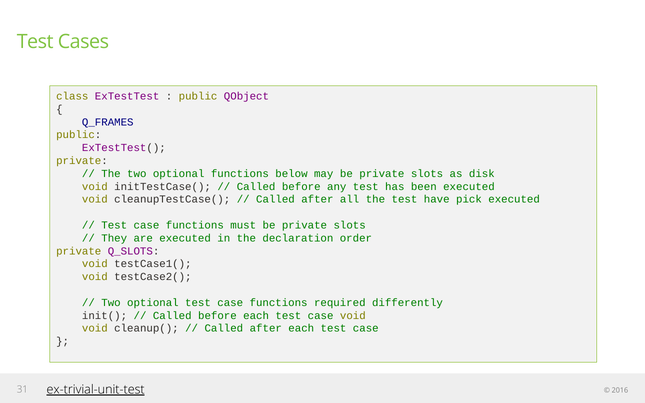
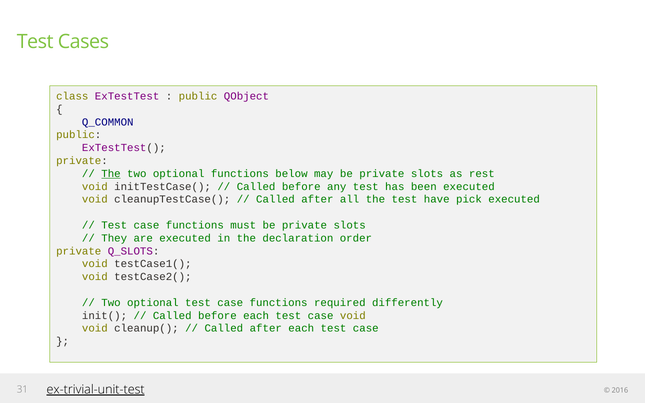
Q_FRAMES: Q_FRAMES -> Q_COMMON (108, 122)
The underline: none -> present (111, 174)
disk: disk -> rest (482, 174)
